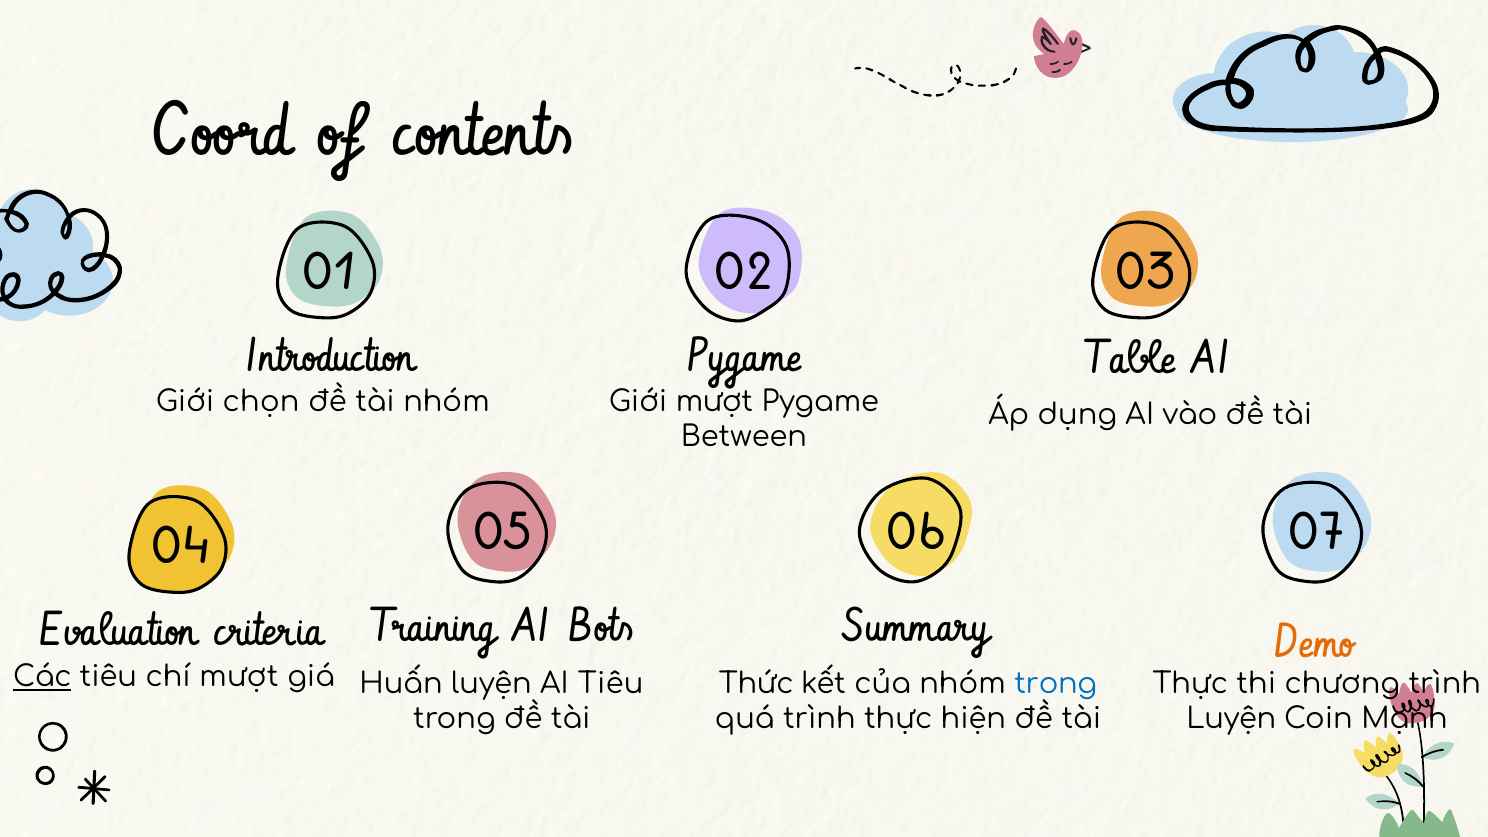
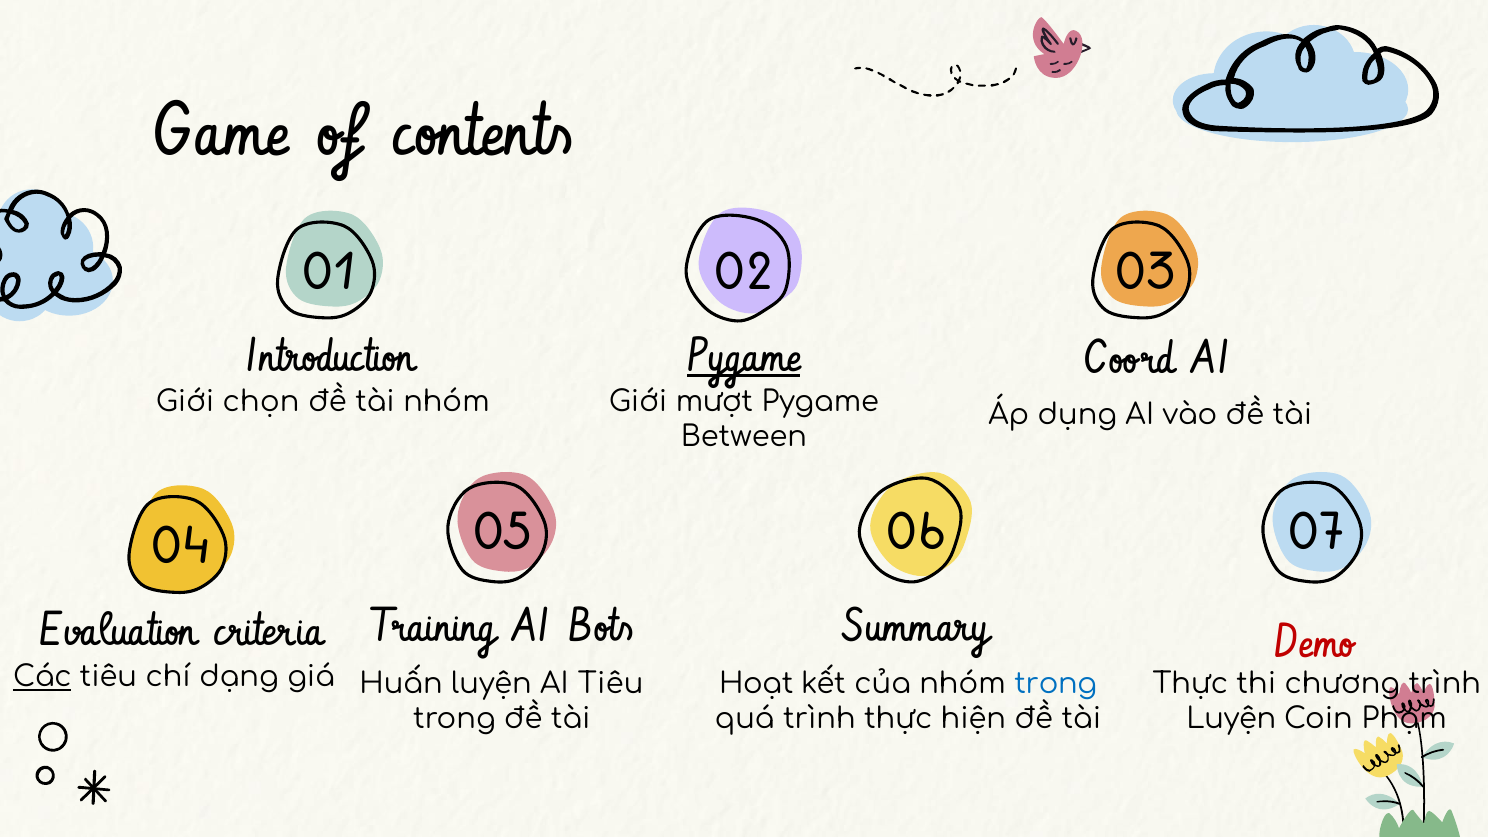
Coord: Coord -> Game (221, 132)
Pygame underline: none -> present (744, 356)
Table: Table -> Coord (1129, 359)
Demo colour: orange -> red (1314, 642)
chí mượt: mượt -> dạng (239, 677)
Thức: Thức -> Hoạt (756, 684)
Mạnh: Mạnh -> Phạm (1404, 719)
